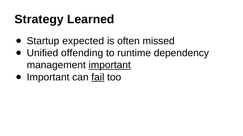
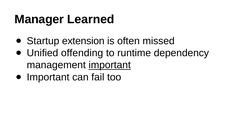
Strategy: Strategy -> Manager (39, 19)
expected: expected -> extension (83, 41)
fail underline: present -> none (98, 78)
